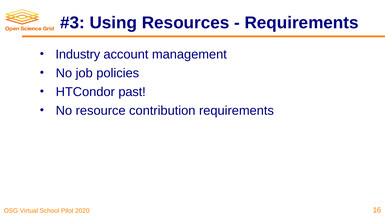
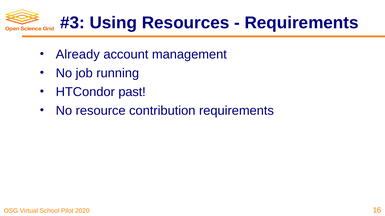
Industry: Industry -> Already (78, 55)
policies: policies -> running (118, 73)
